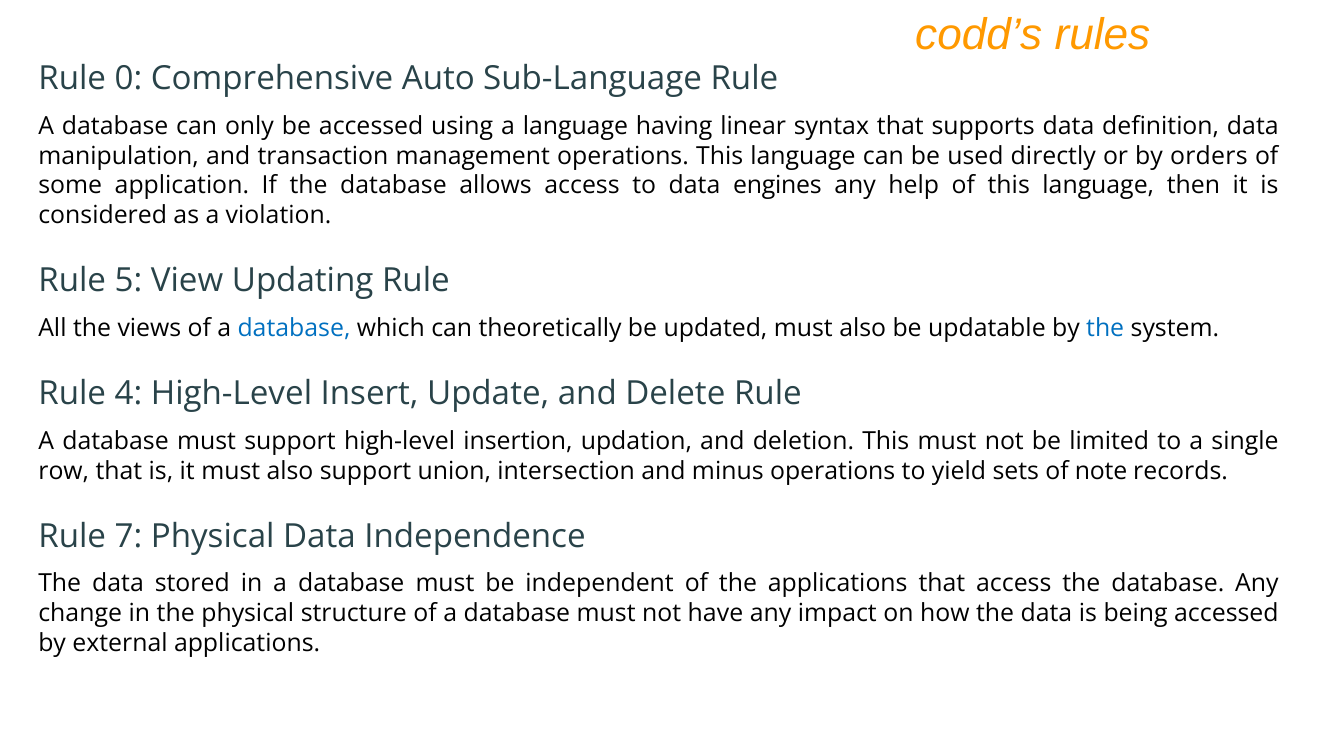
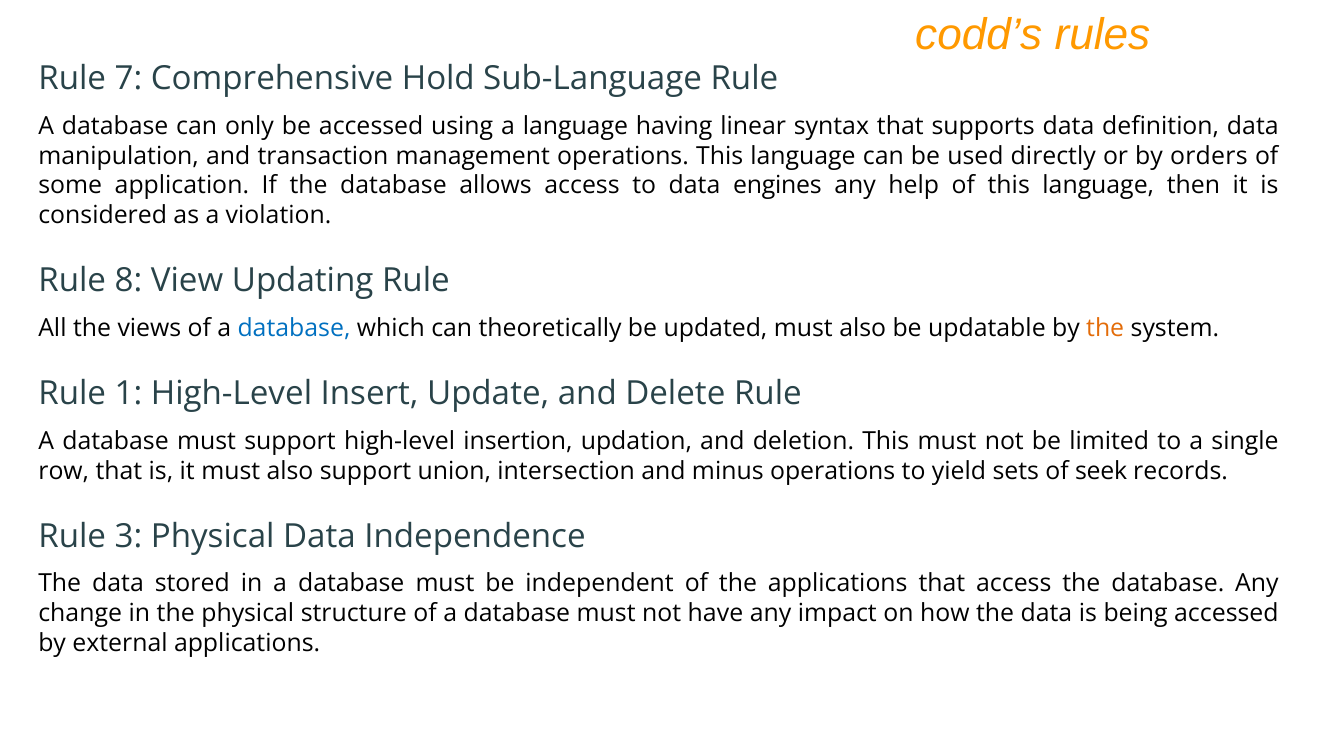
0: 0 -> 7 (128, 79)
Auto: Auto -> Hold (438, 79)
5: 5 -> 8 (128, 281)
the colour: blue -> orange (1105, 328)
4: 4 -> 1 (128, 393)
note: note -> seek (1101, 471)
7: 7 -> 3 (128, 536)
